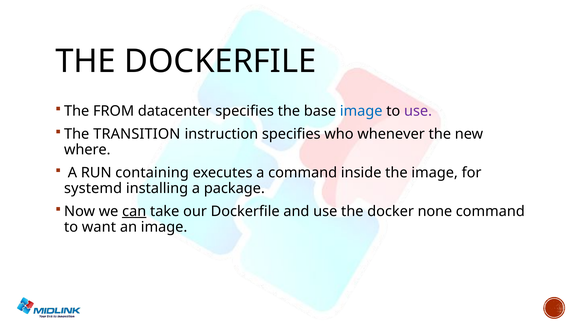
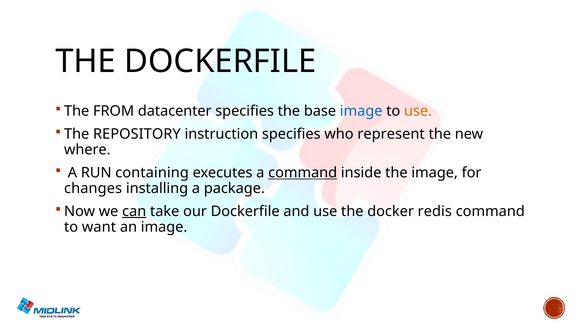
use colour: purple -> orange (418, 111)
TRANSITION: TRANSITION -> REPOSITORY (137, 134)
whenever: whenever -> represent (391, 134)
command underline: none -> present (303, 173)
systemd: systemd -> changes (93, 188)
none: none -> redis (435, 211)
